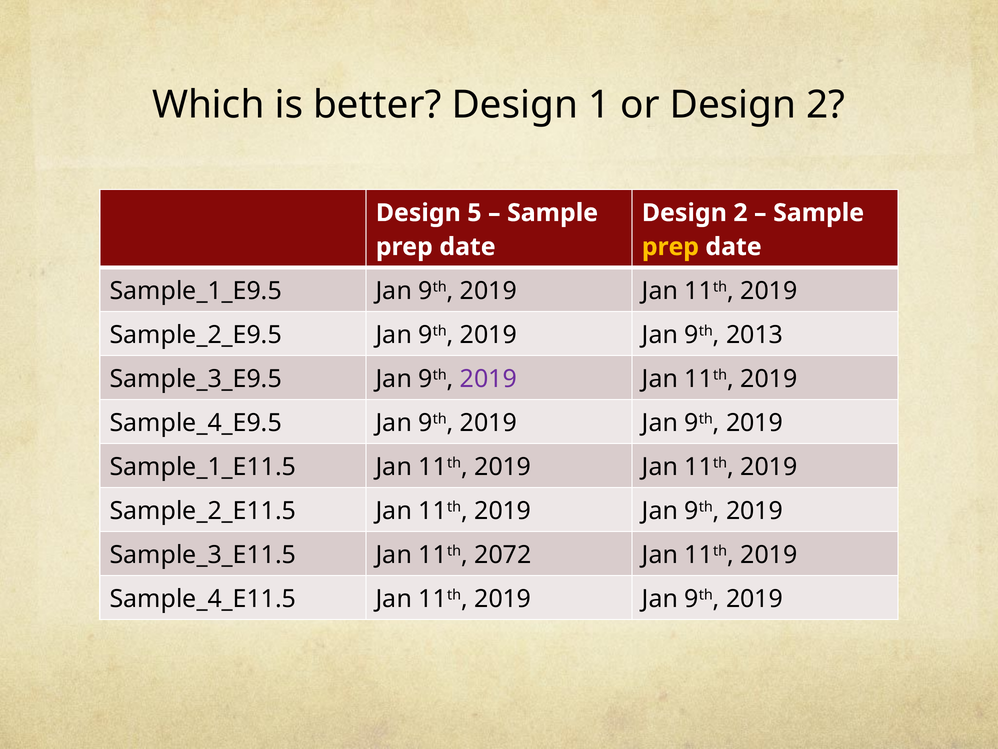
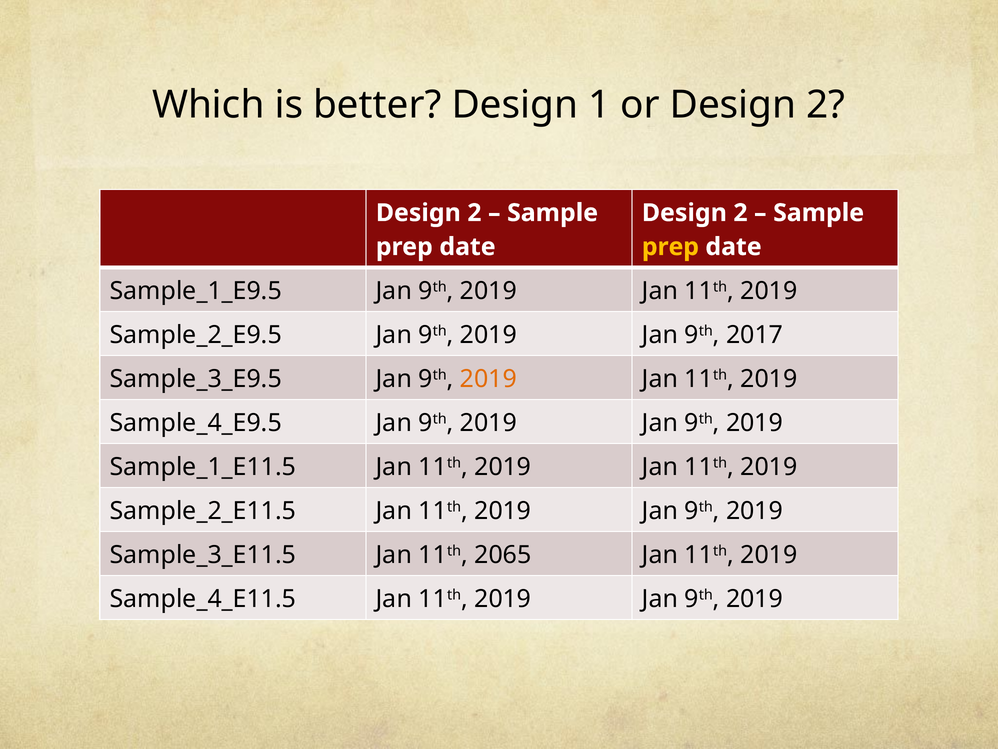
5: 5 -> 2 (474, 213)
2013: 2013 -> 2017 (755, 335)
2019 colour: purple -> orange (488, 379)
2072: 2072 -> 2065 (503, 554)
